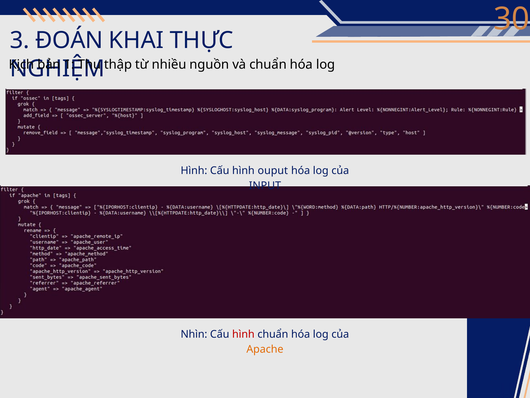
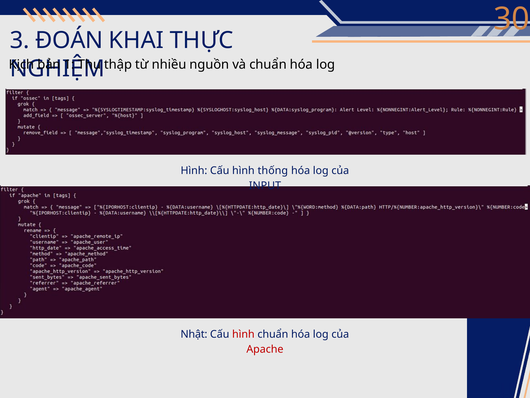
ouput: ouput -> thống (273, 170)
Nhìn: Nhìn -> Nhật (194, 334)
Apache colour: orange -> red (265, 349)
